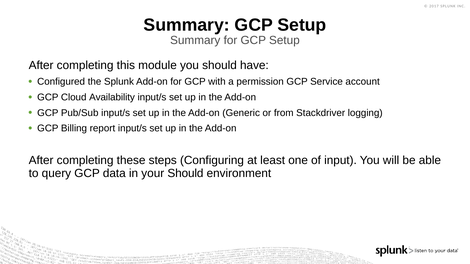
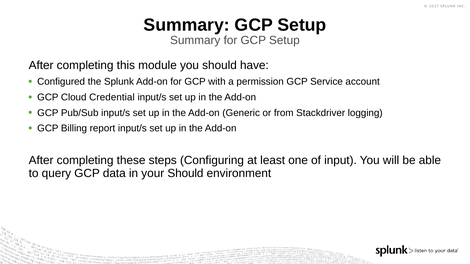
Availability: Availability -> Credential (112, 97)
